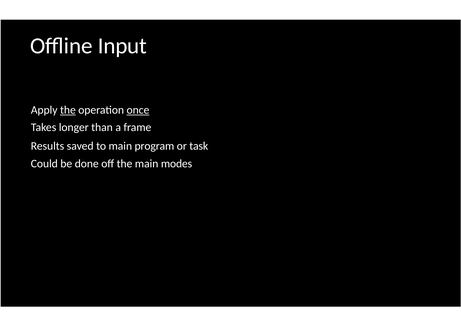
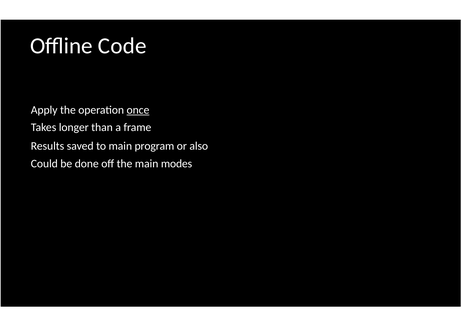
Input: Input -> Code (122, 46)
the underline: present -> none (68, 110)
task: task -> also (199, 146)
